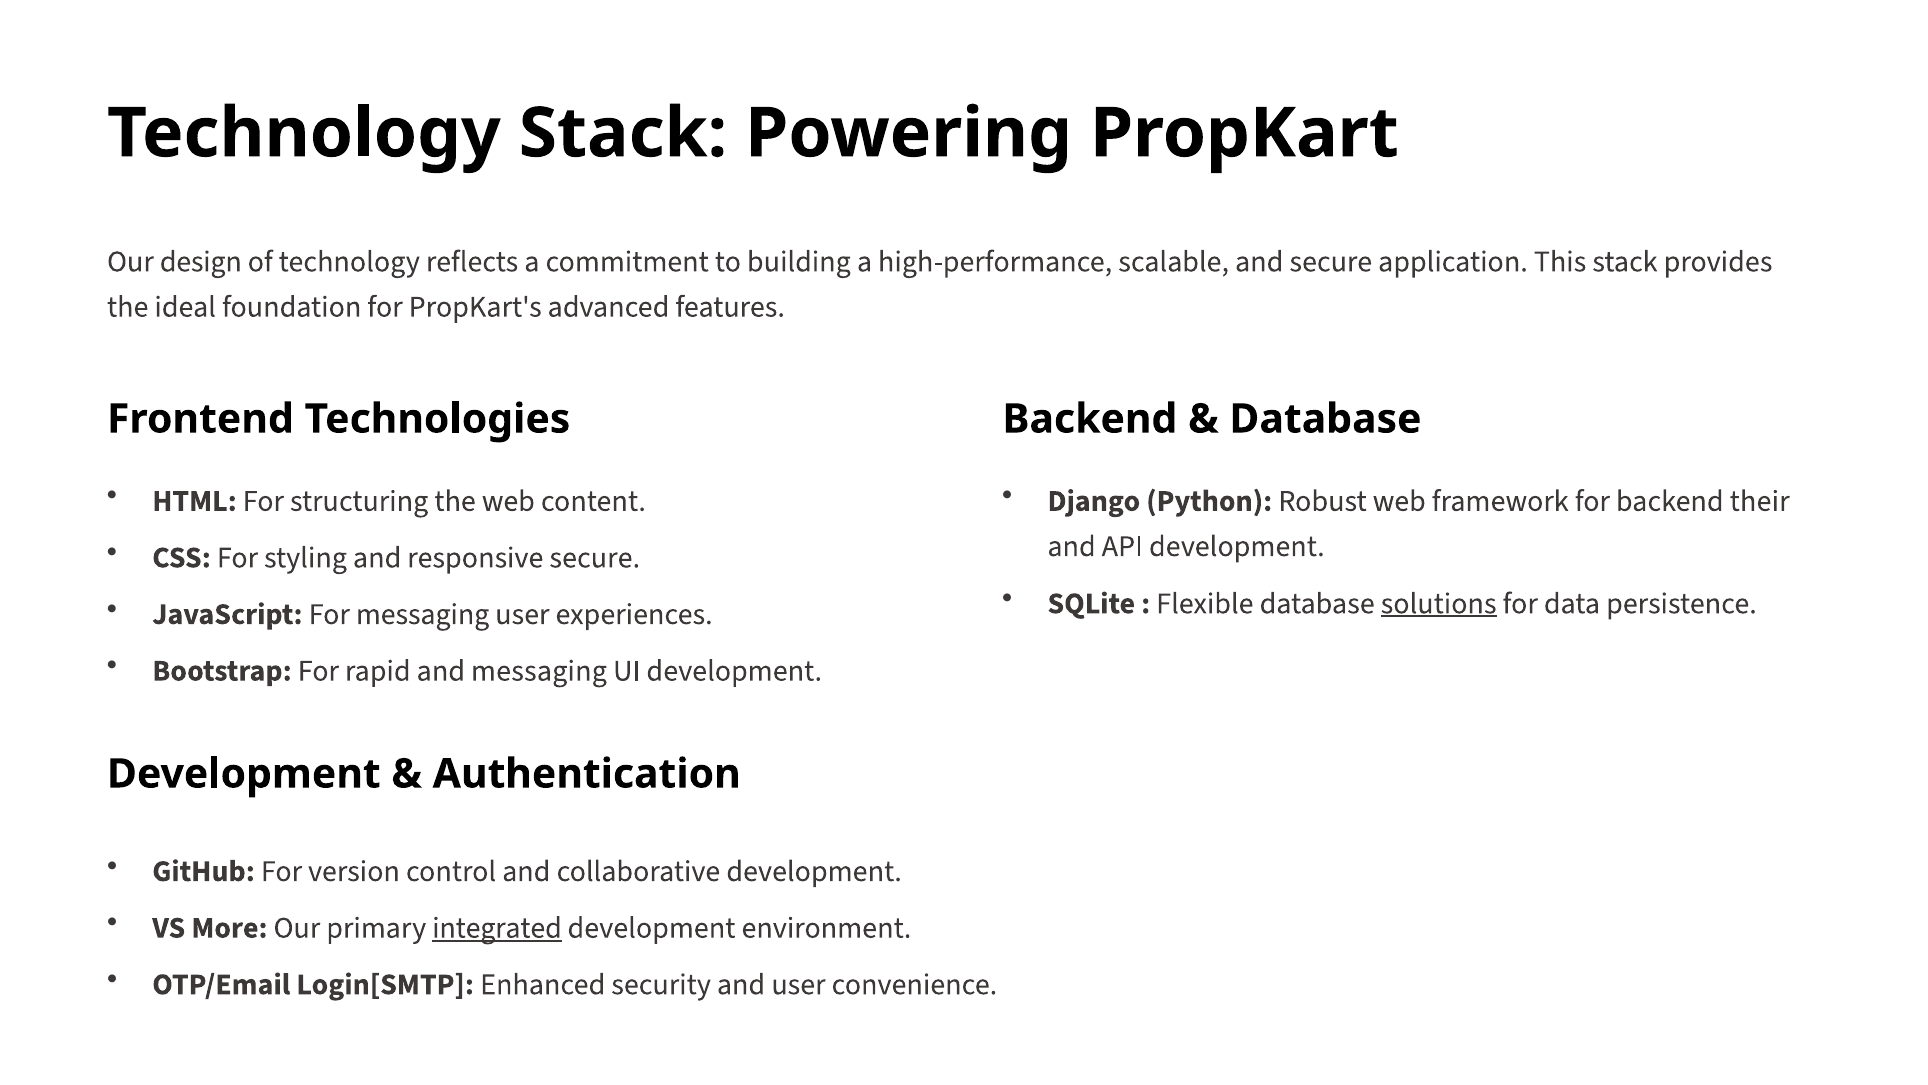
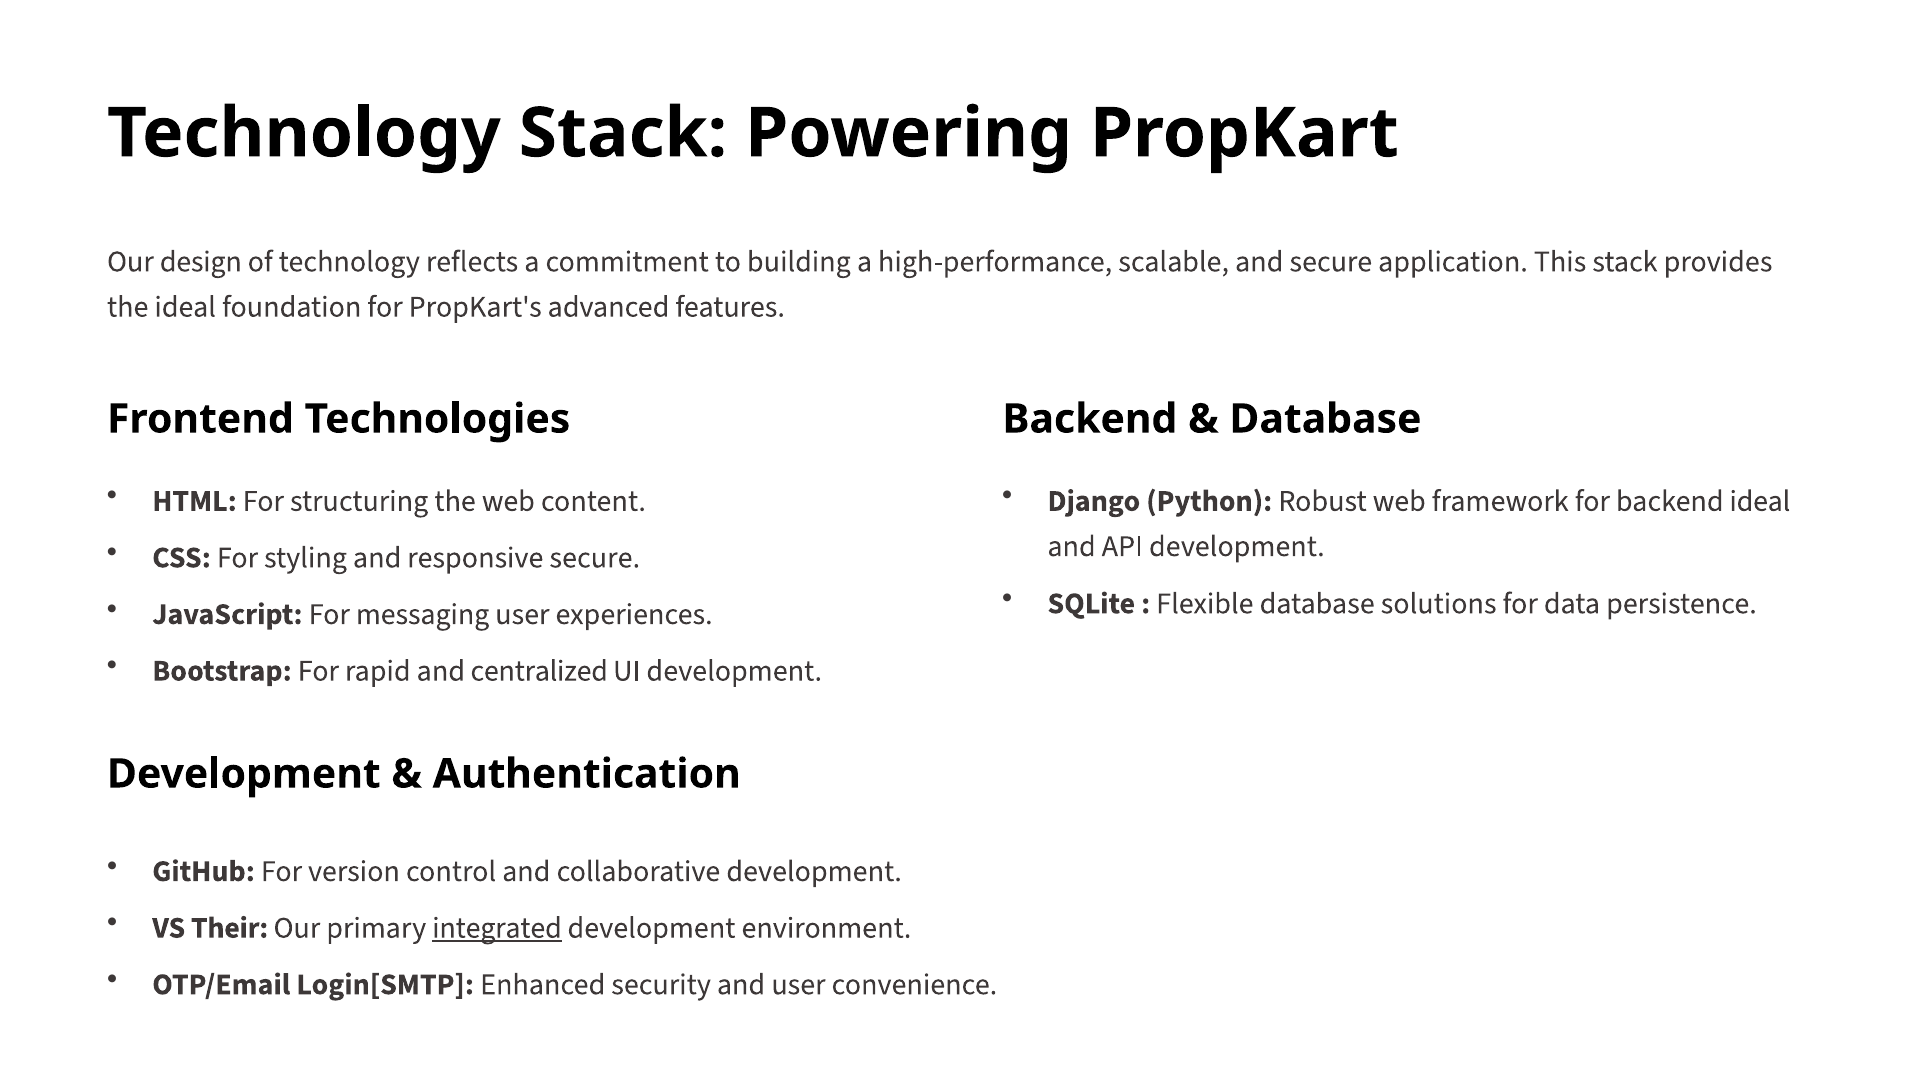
backend their: their -> ideal (1760, 501)
solutions underline: present -> none (1439, 603)
and messaging: messaging -> centralized (539, 670)
More: More -> Their (230, 927)
